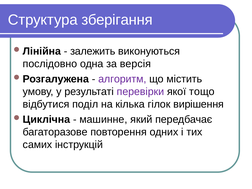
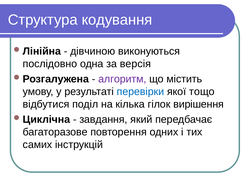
зберігання: зберігання -> кодування (117, 20)
залежить: залежить -> дівчиною (93, 51)
перевірки colour: purple -> blue (140, 92)
машинне: машинне -> завдання (103, 119)
